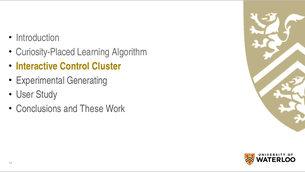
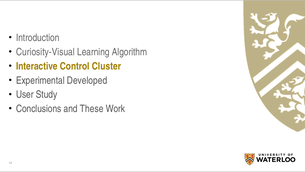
Curiosity-Placed: Curiosity-Placed -> Curiosity-Visual (45, 52)
Generating: Generating -> Developed (87, 80)
